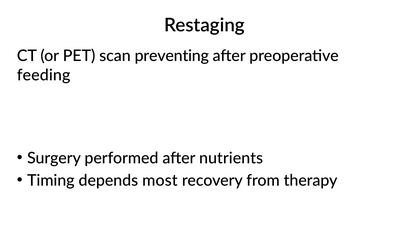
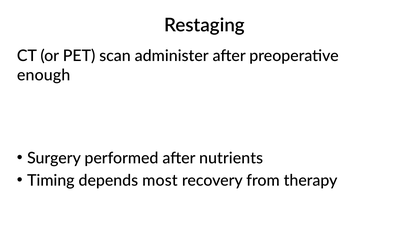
preventing: preventing -> administer (172, 56)
feeding: feeding -> enough (44, 75)
